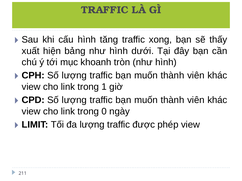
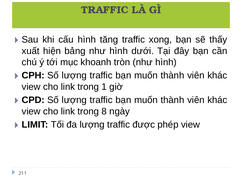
0: 0 -> 8 (104, 112)
